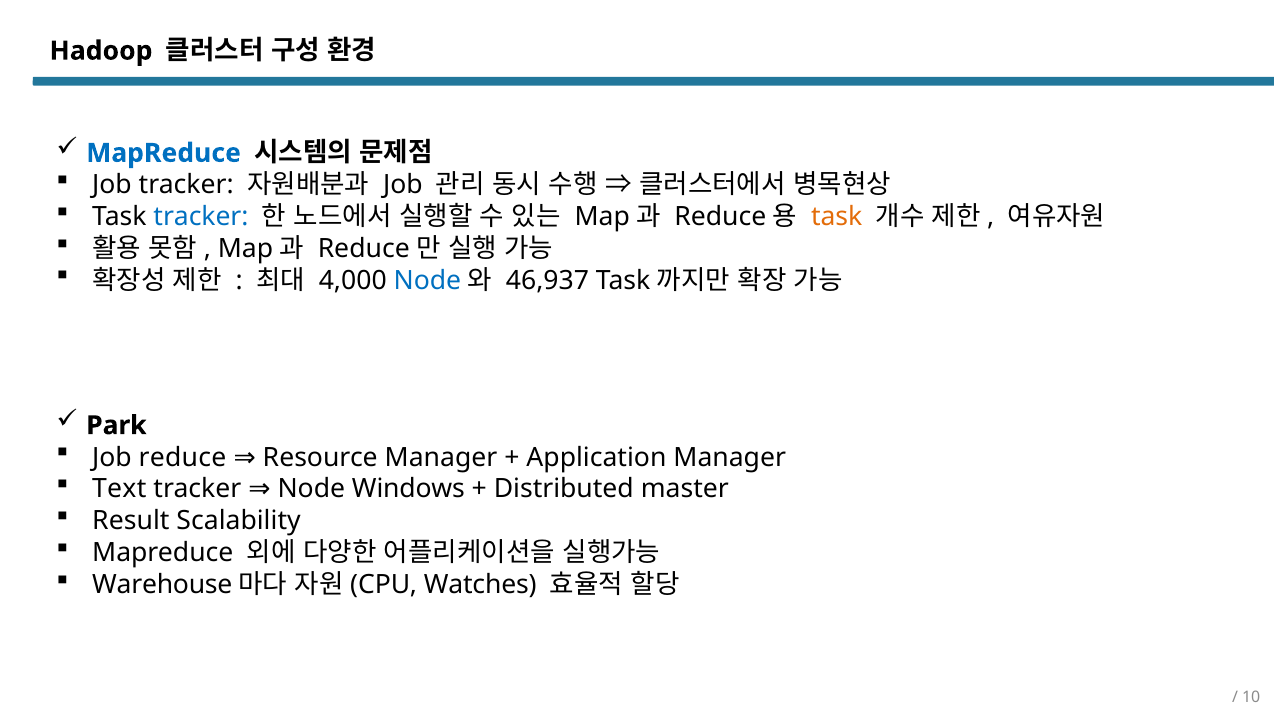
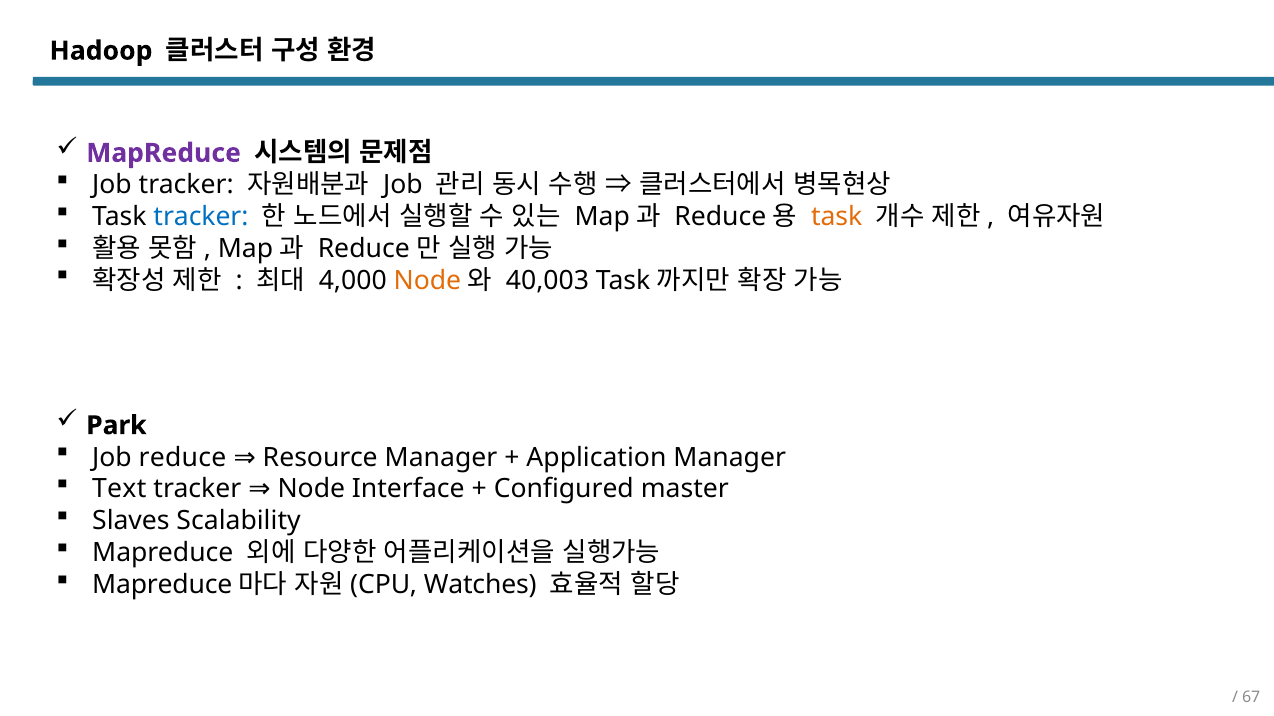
MapReduce colour: blue -> purple (164, 153)
Node colour: blue -> orange (427, 281)
46,937: 46,937 -> 40,003 (547, 281)
Windows: Windows -> Interface (408, 490)
Distributed: Distributed -> Configured (564, 490)
Result: Result -> Slaves (131, 521)
Warehouse: Warehouse -> Mapreduce (162, 585)
10: 10 -> 67 (1251, 698)
